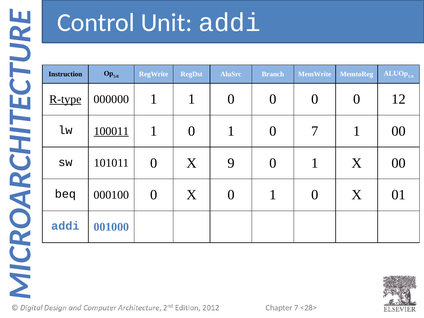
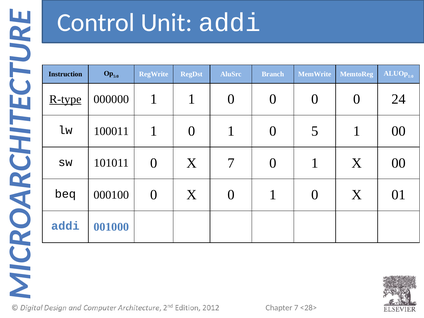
12: 12 -> 24 (399, 99)
100011 underline: present -> none (111, 131)
0 7: 7 -> 5 (315, 131)
X 9: 9 -> 7 (231, 163)
